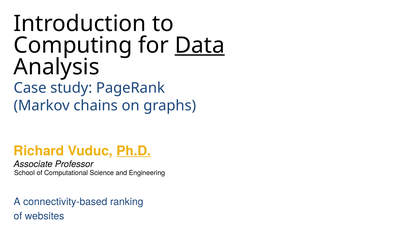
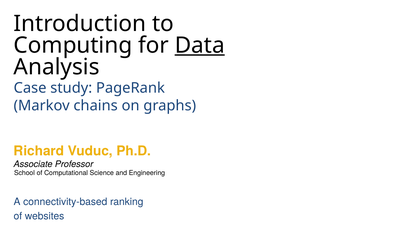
Ph.D underline: present -> none (134, 151)
